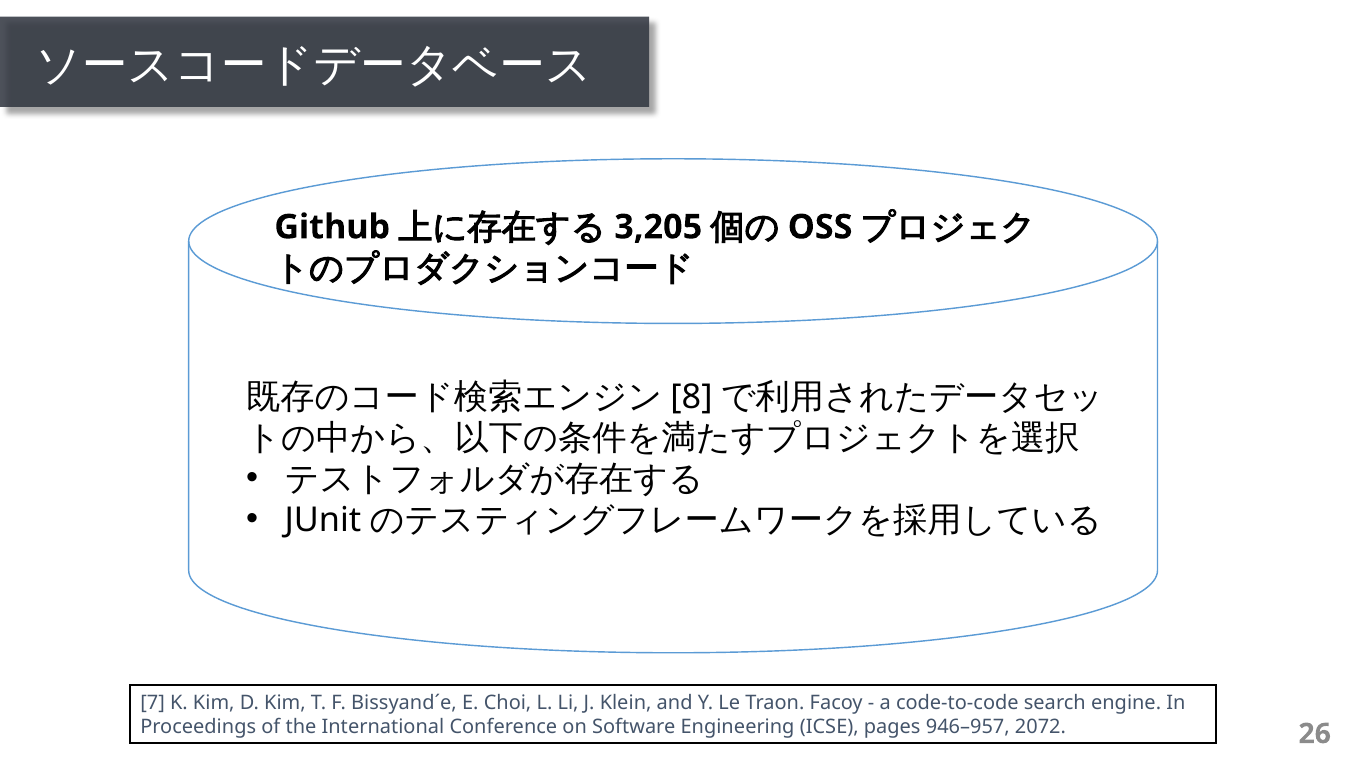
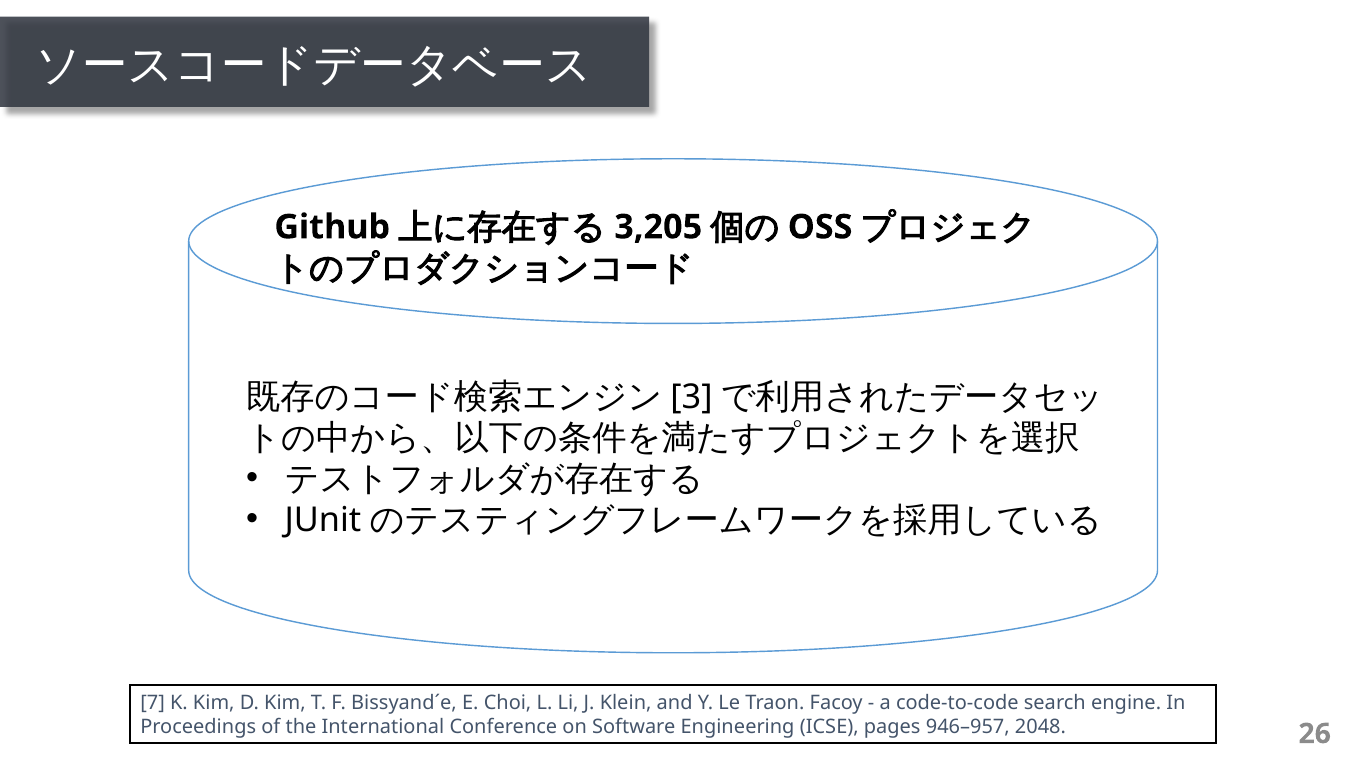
8: 8 -> 3 (692, 397)
2072: 2072 -> 2048 (1040, 727)
